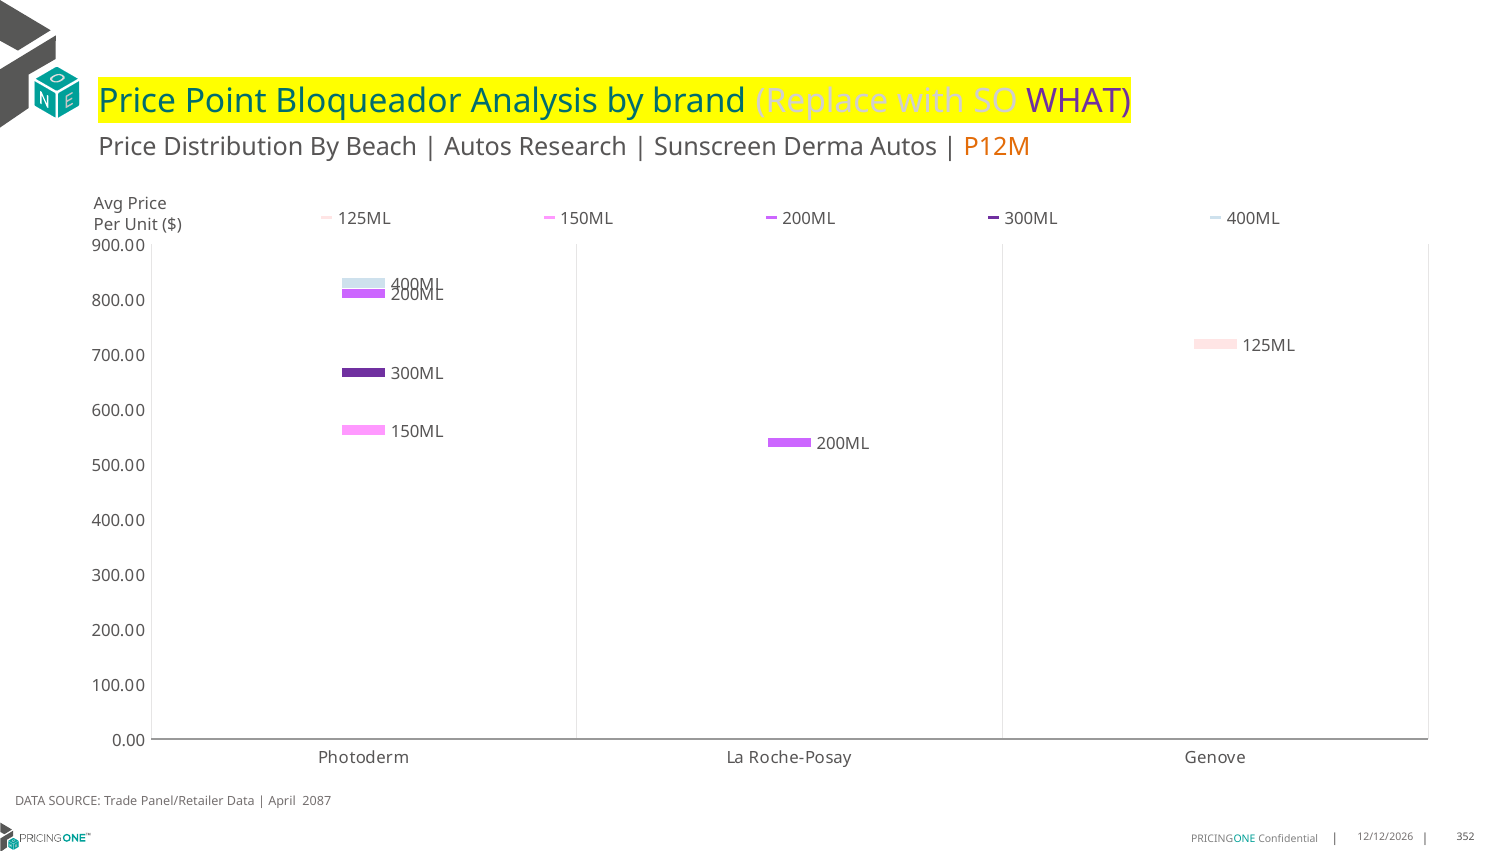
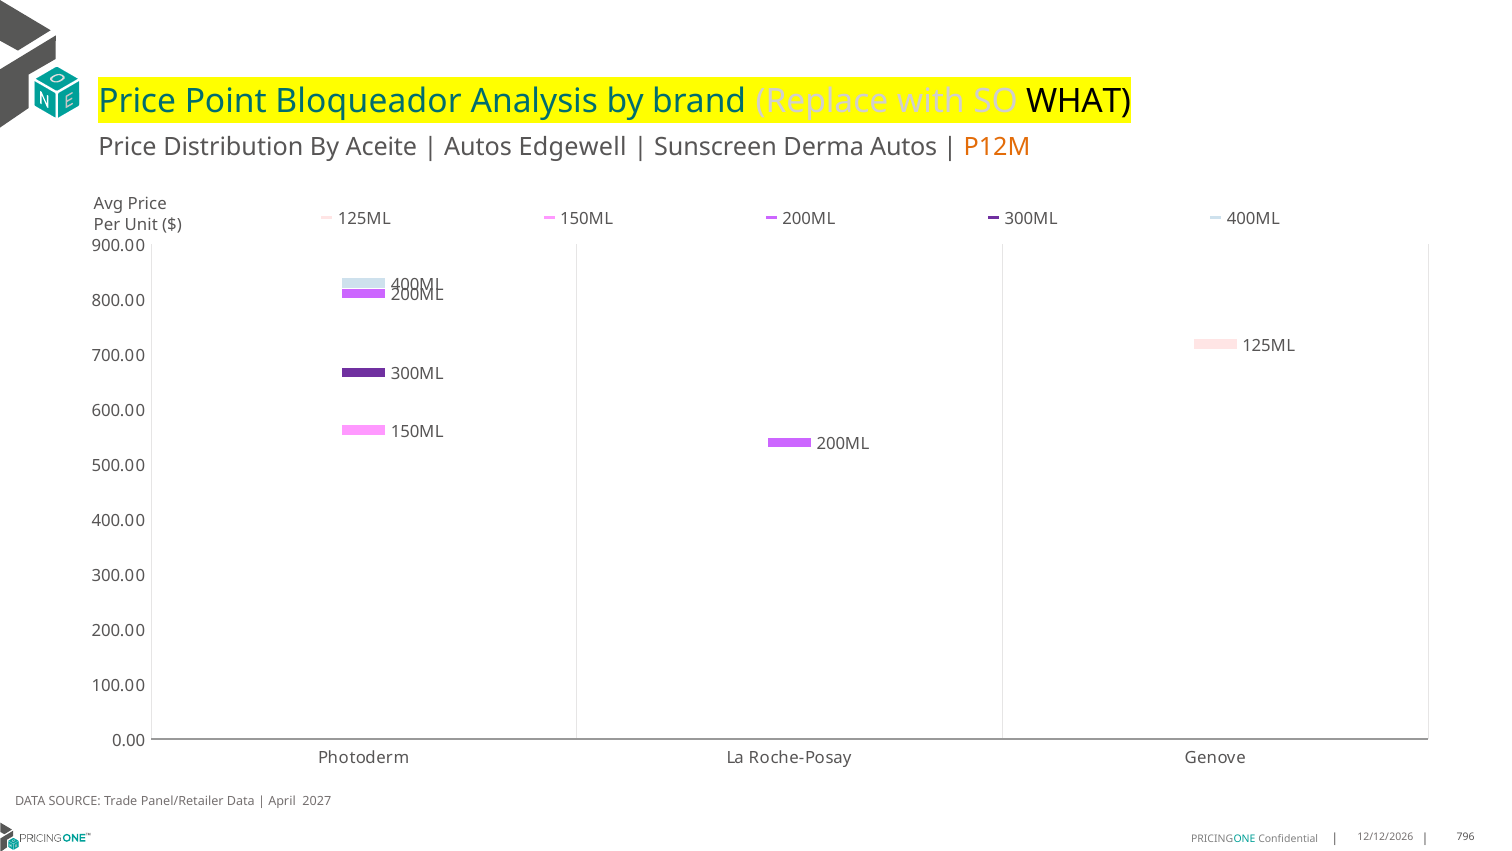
WHAT colour: purple -> black (1078, 102)
Beach: Beach -> Aceite (381, 147)
Research: Research -> Edgewell (573, 147)
2087: 2087 -> 2027 (317, 801)
352: 352 -> 796 (1466, 836)
